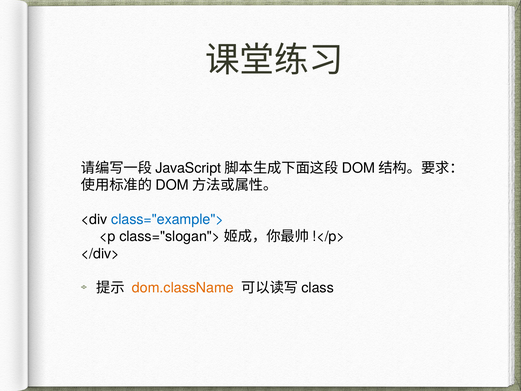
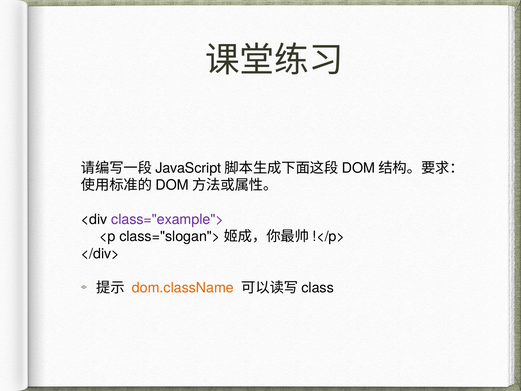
class="example"> colour: blue -> purple (167, 219)
